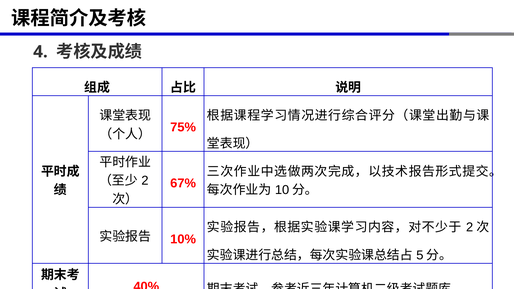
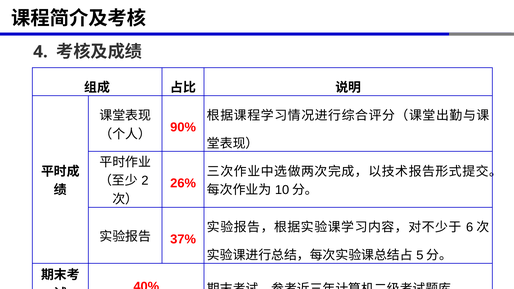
75%: 75% -> 90% (183, 127)
67%: 67% -> 26% (183, 183)
2: 2 -> 6 (470, 227)
10%: 10% -> 37% (183, 239)
